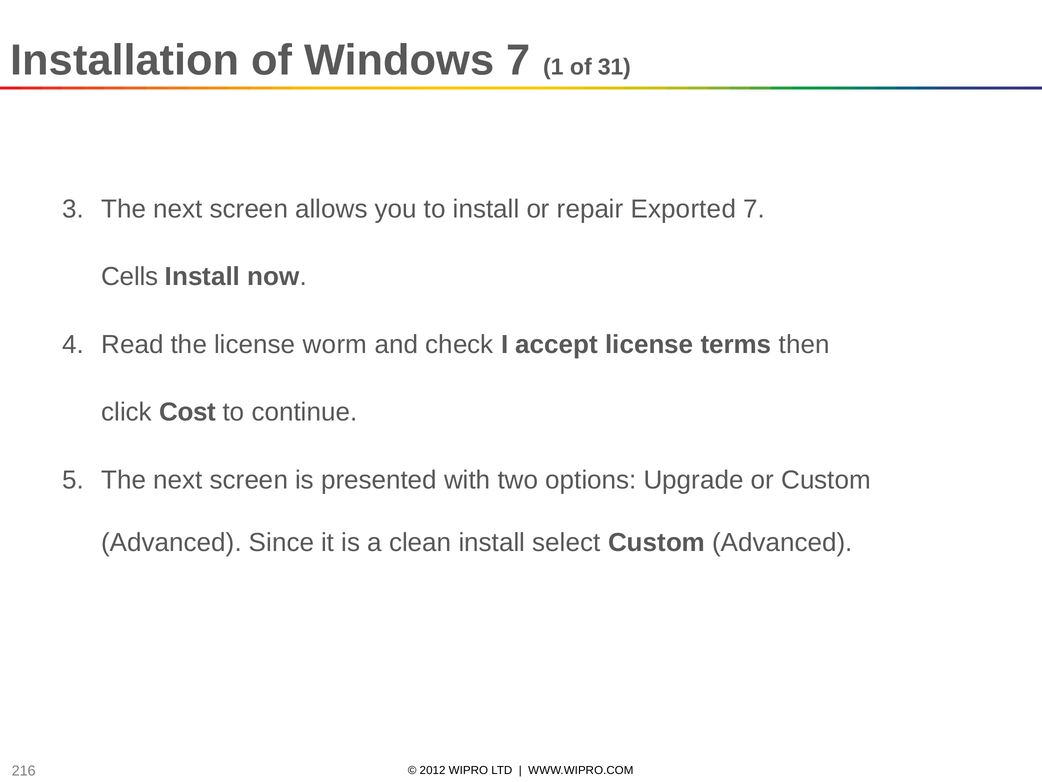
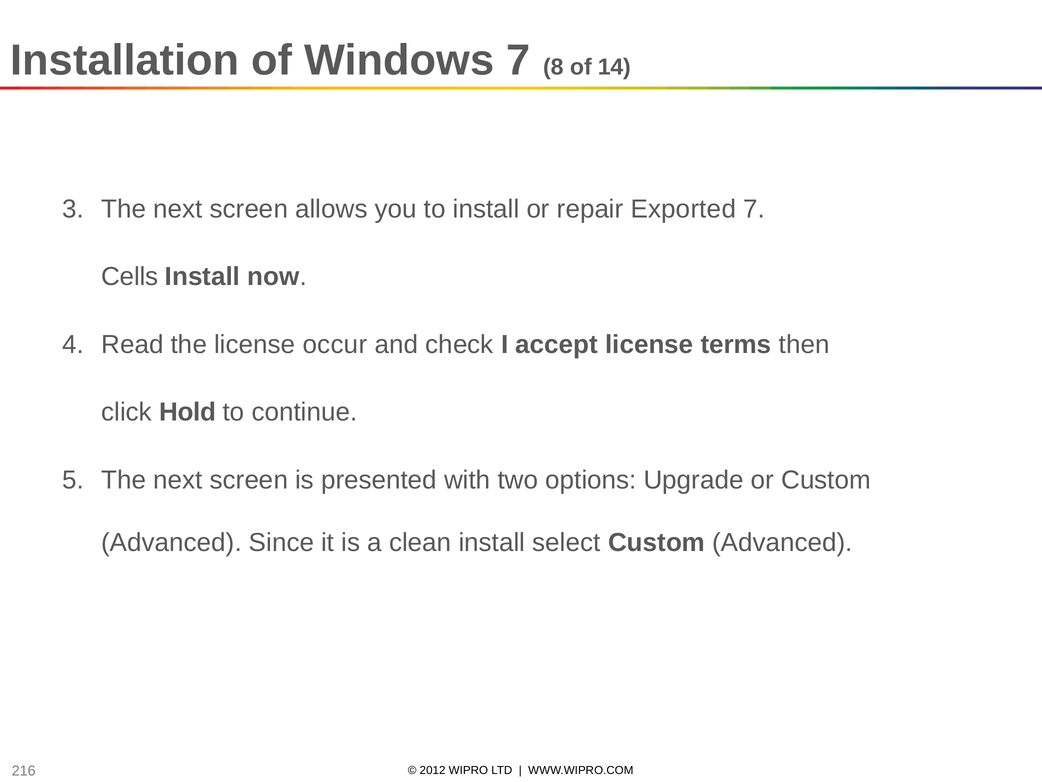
1: 1 -> 8 (553, 67)
31: 31 -> 14 (614, 67)
worm: worm -> occur (335, 344)
Cost: Cost -> Hold (188, 412)
